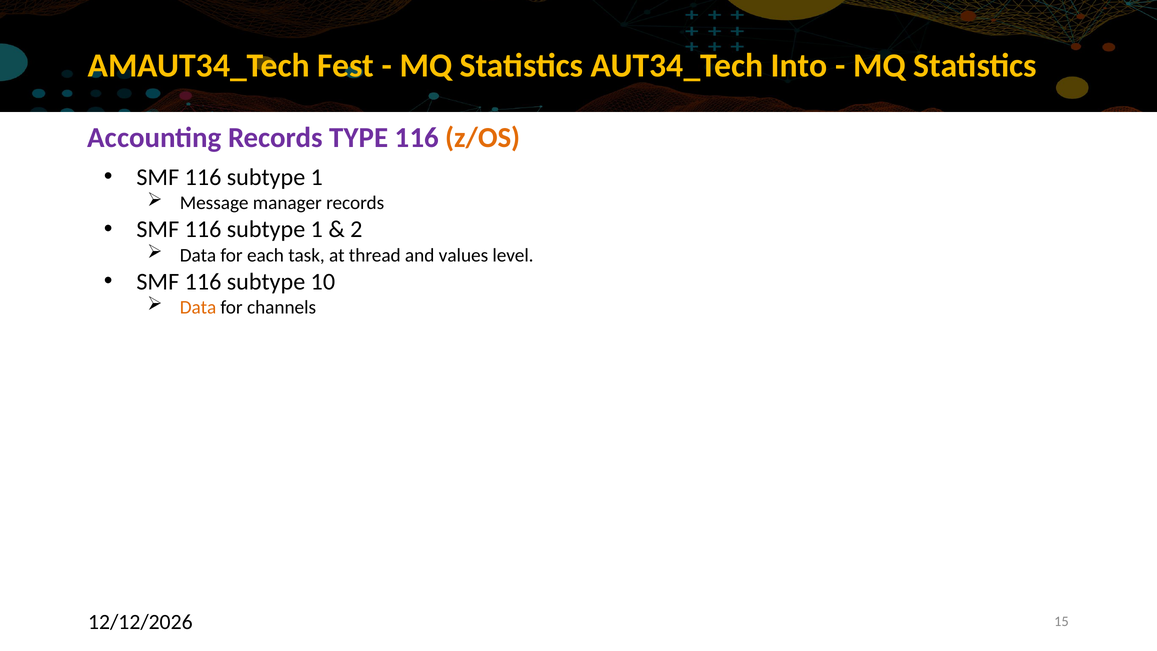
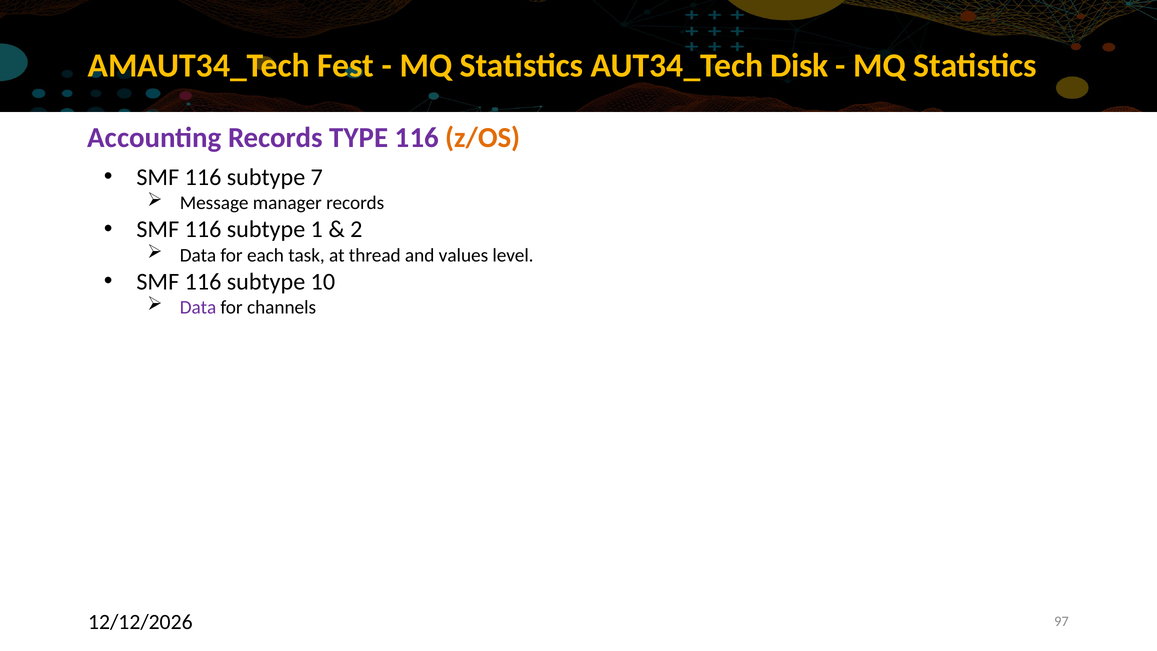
Into: Into -> Disk (799, 66)
1: 1 -> 7 (317, 177)
Data colour: orange -> purple (198, 307)
15: 15 -> 97 (1061, 621)
